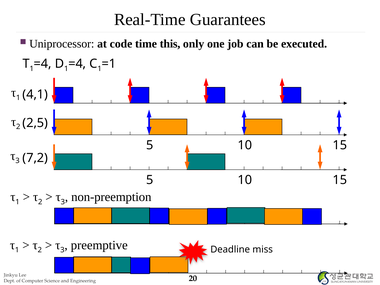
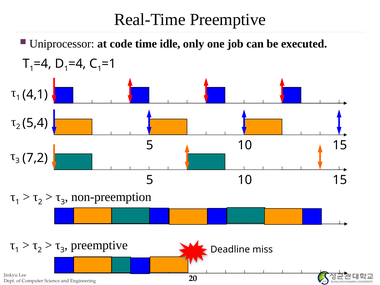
Real-Time Guarantees: Guarantees -> Preemptive (228, 20)
this: this -> idle (170, 44)
2,5: 2,5 -> 5,4 (35, 123)
